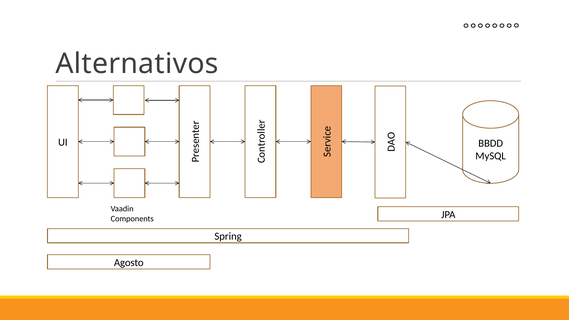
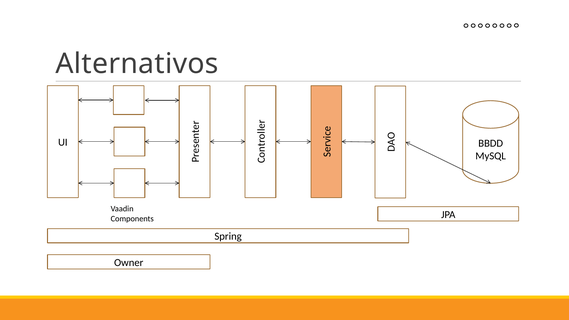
Agosto: Agosto -> Owner (129, 263)
